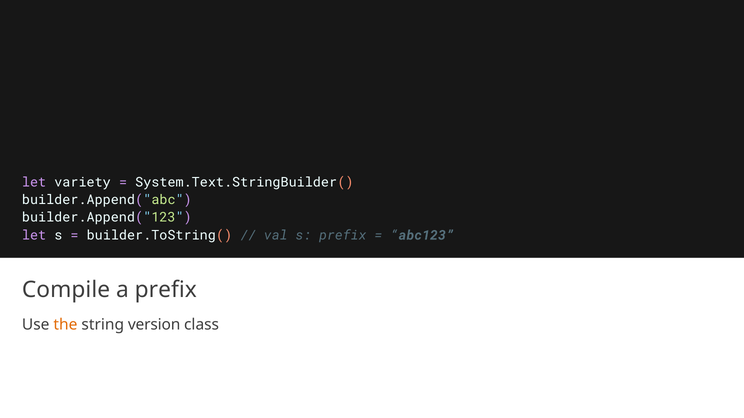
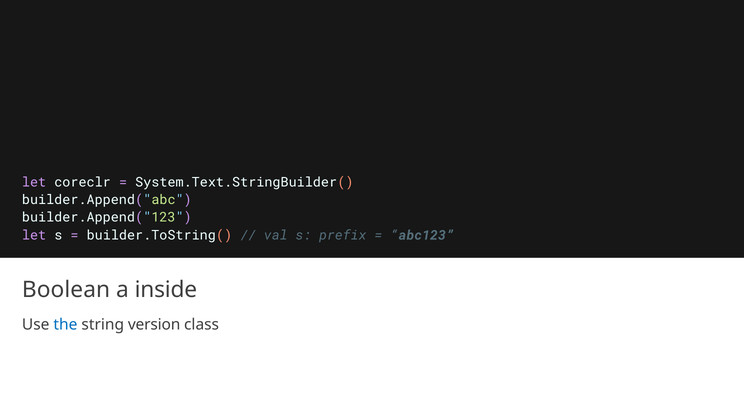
variety: variety -> coreclr (83, 182)
Compile: Compile -> Boolean (66, 290)
a prefix: prefix -> inside (166, 290)
the colour: orange -> blue (65, 325)
